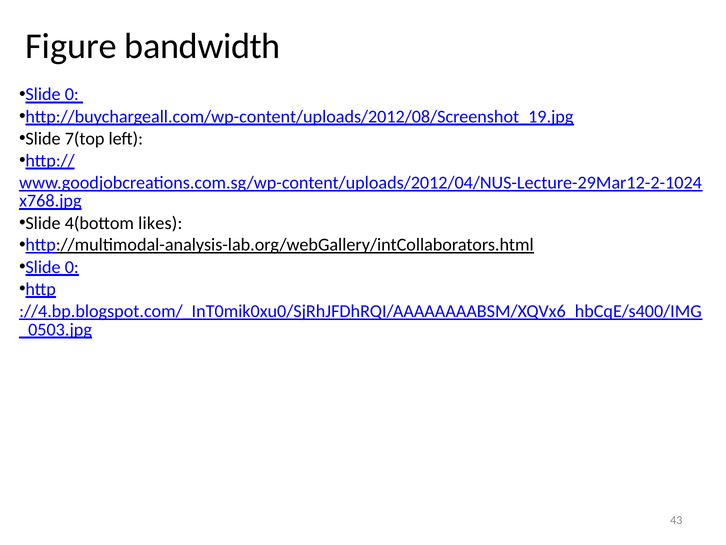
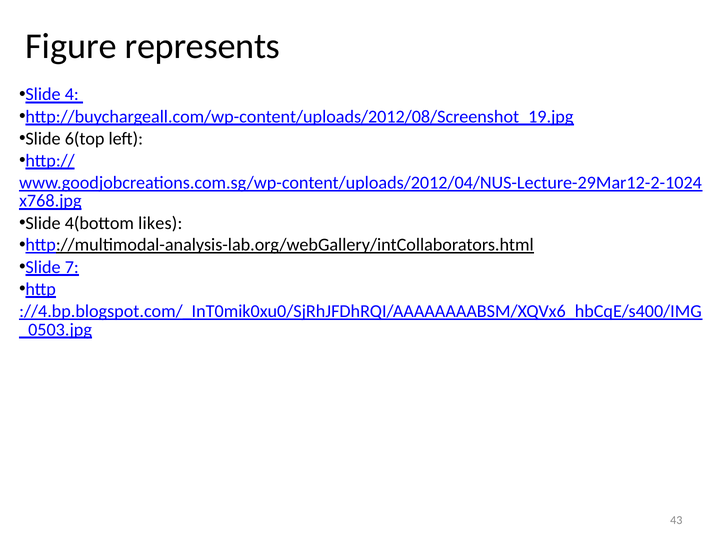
bandwidth: bandwidth -> represents (202, 46)
0: 0 -> 4 (72, 94)
7(top: 7(top -> 6(top (85, 139)
0: 0 -> 7 (72, 267)
